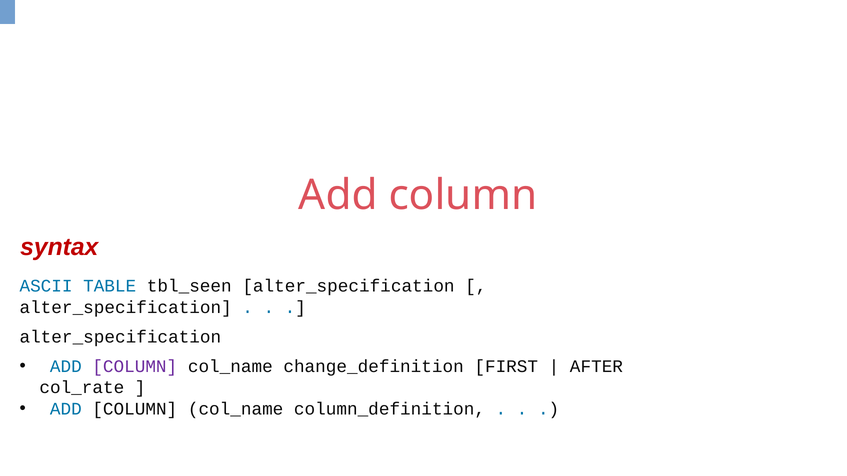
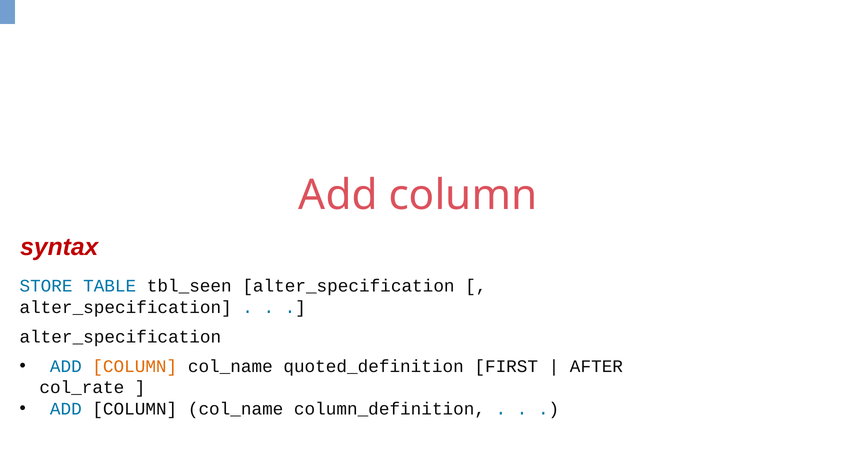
ASCII: ASCII -> STORE (46, 286)
COLUMN colour: purple -> orange (135, 367)
change_definition: change_definition -> quoted_definition (374, 367)
